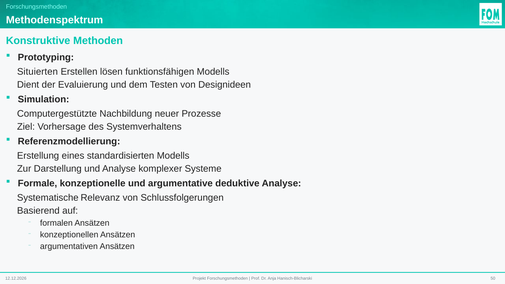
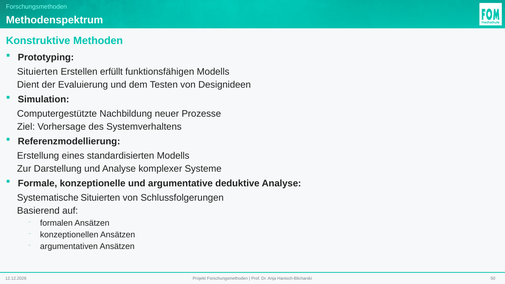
lösen: lösen -> erfüllt (111, 72)
Systematische Relevanz: Relevanz -> Situierten (100, 198)
